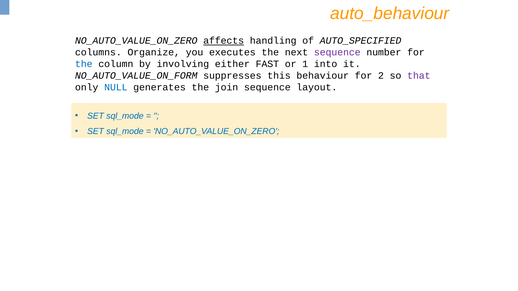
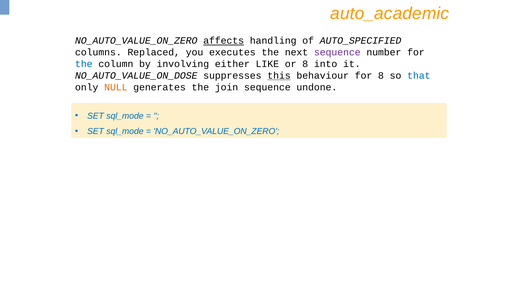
auto_behaviour: auto_behaviour -> auto_academic (390, 13)
Organize: Organize -> Replaced (154, 52)
FAST: FAST -> LIKE (267, 64)
or 1: 1 -> 8 (305, 64)
NO_AUTO_VALUE_ON_FORM: NO_AUTO_VALUE_ON_FORM -> NO_AUTO_VALUE_ON_DOSE (136, 76)
this underline: none -> present (279, 76)
for 2: 2 -> 8 (381, 76)
that colour: purple -> blue (419, 76)
NULL colour: blue -> orange (116, 87)
layout: layout -> undone (317, 87)
